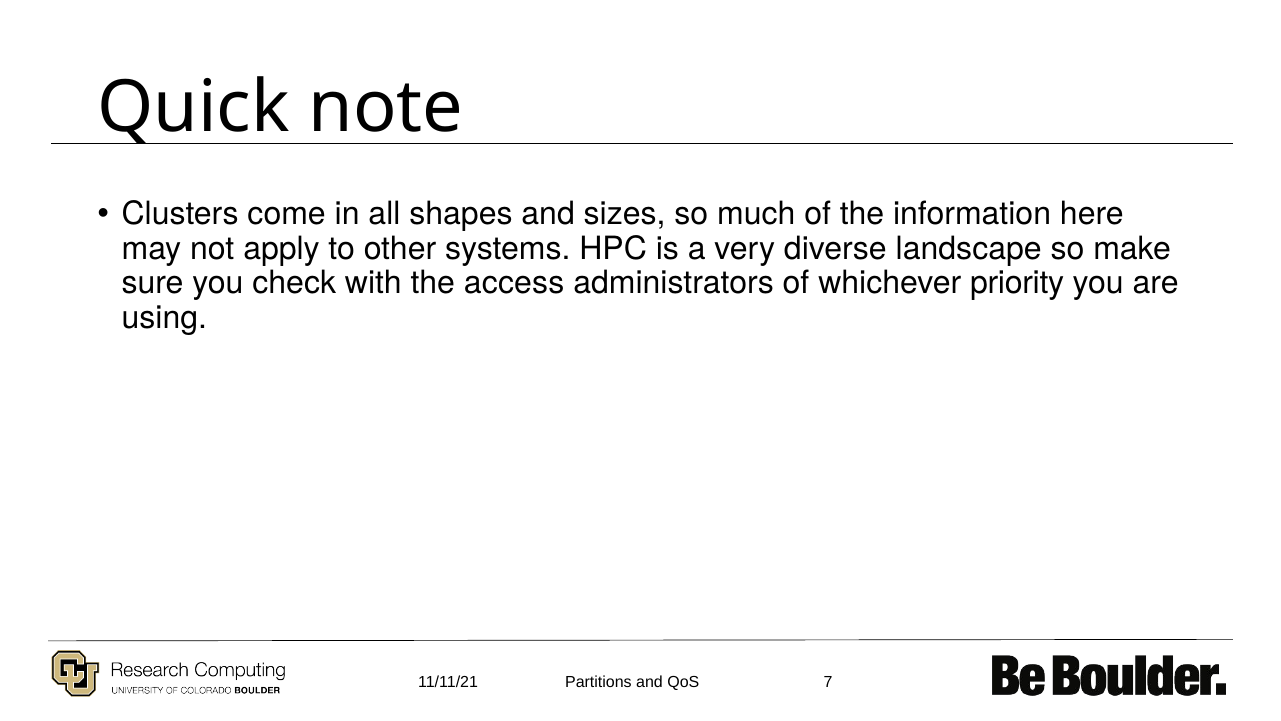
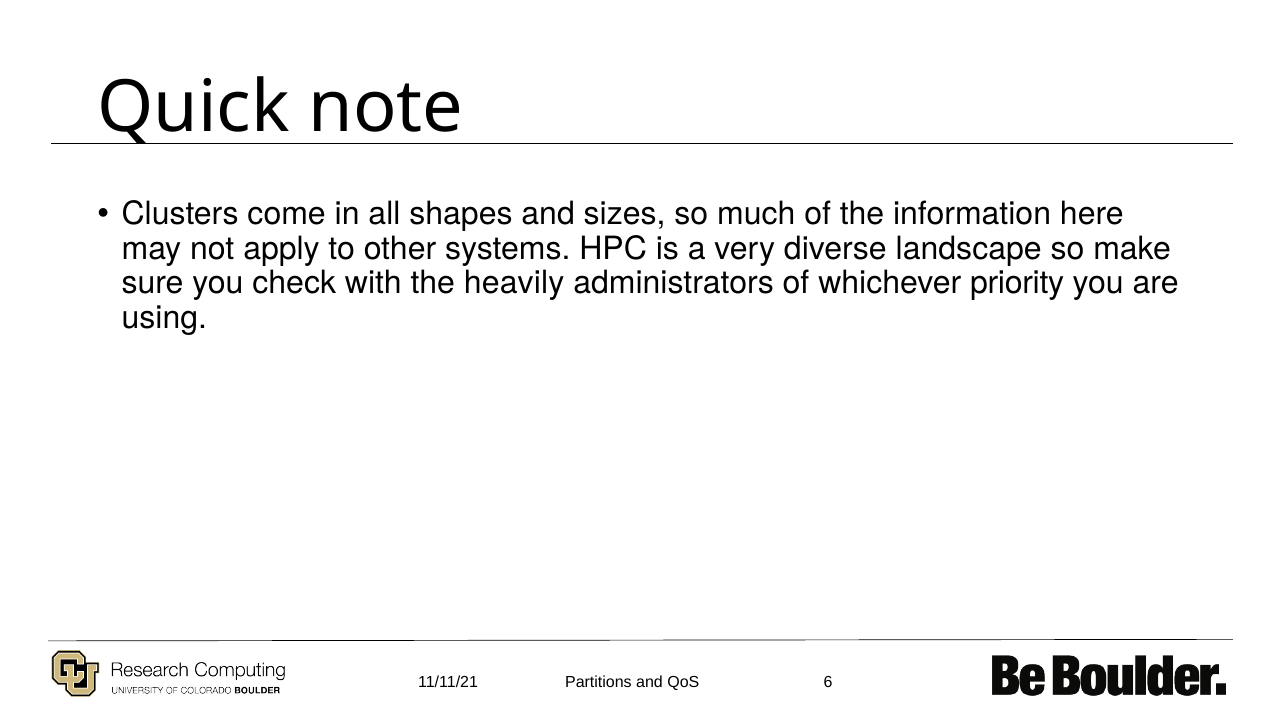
access: access -> heavily (514, 283)
7: 7 -> 6 (828, 682)
